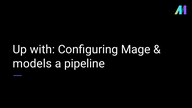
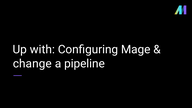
models: models -> change (32, 64)
